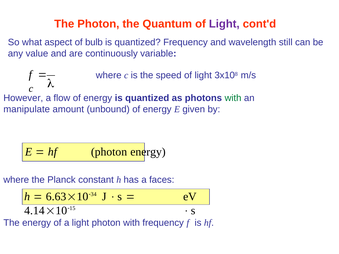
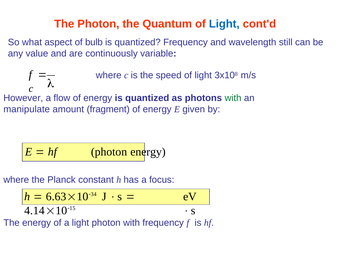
Light colour: purple -> blue (224, 24)
unbound: unbound -> fragment (108, 109)
faces: faces -> focus (162, 180)
